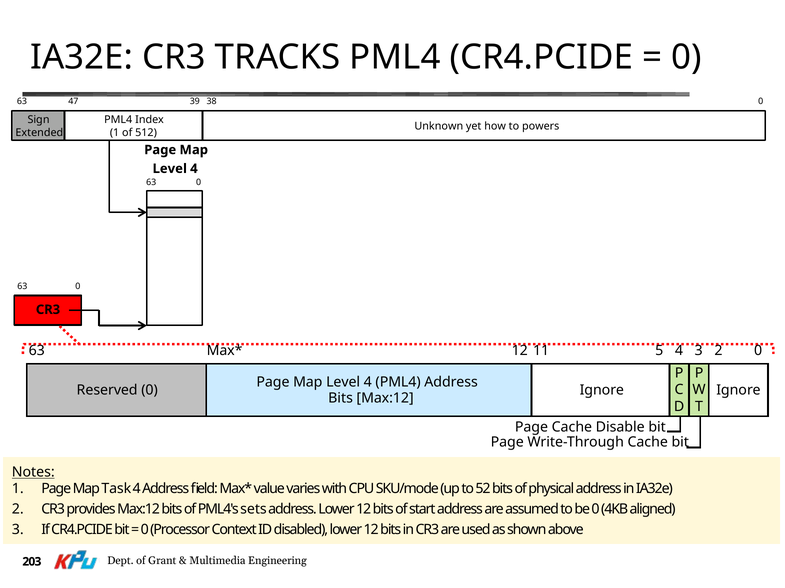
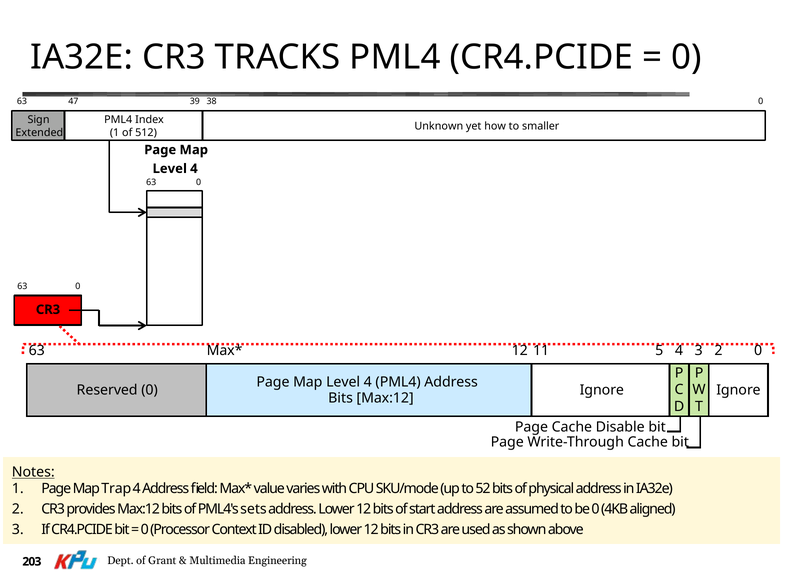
powers: powers -> smaller (541, 126)
Task: Task -> Trap (116, 489)
